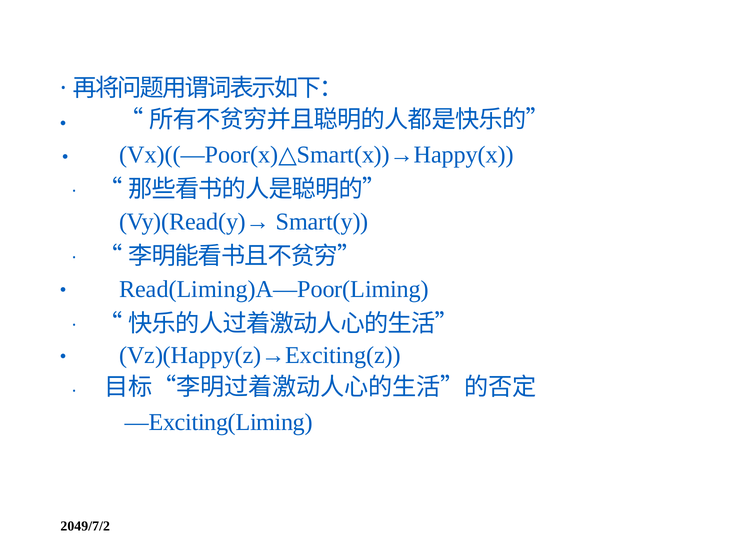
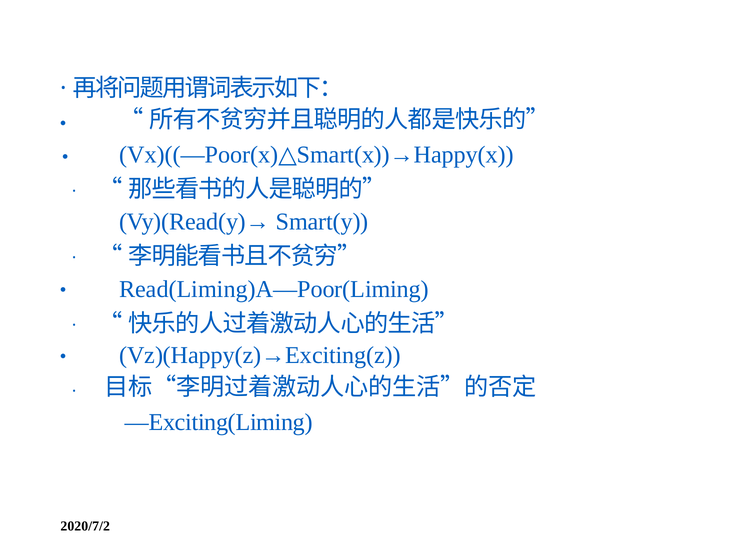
2049/7/2: 2049/7/2 -> 2020/7/2 (85, 526)
